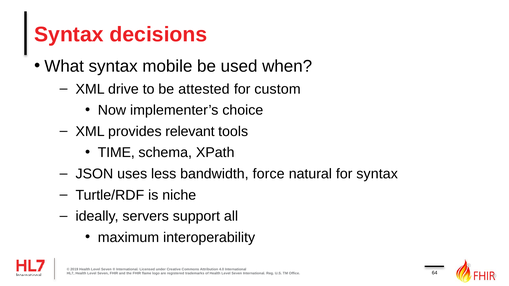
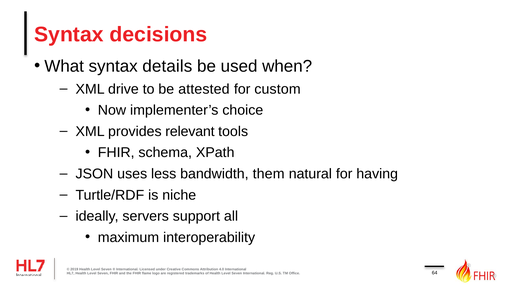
mobile: mobile -> details (167, 66)
TIME: TIME -> FHIR (116, 153)
force: force -> them (269, 174)
for syntax: syntax -> having (377, 174)
